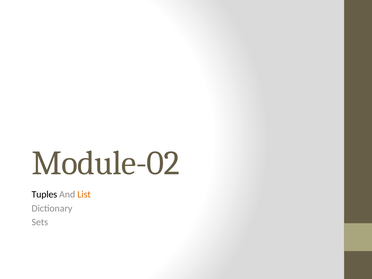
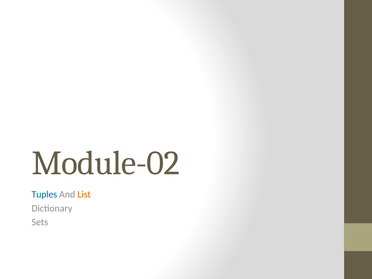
Tuples colour: black -> blue (44, 194)
